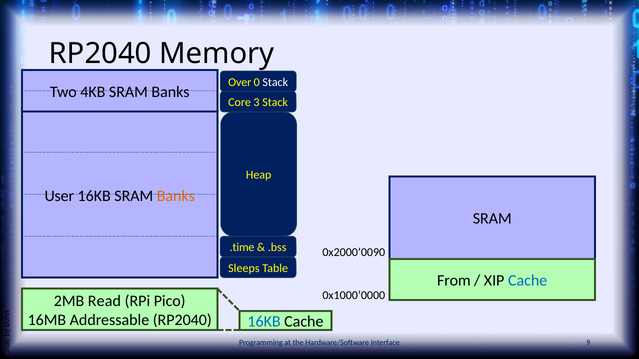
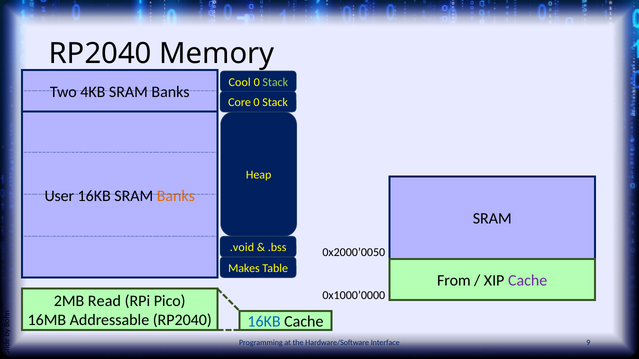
Over: Over -> Cool (240, 82)
Stack colour: white -> light green (275, 82)
Core 3: 3 -> 0 (257, 103)
.time: .time -> .void (242, 248)
0x2000’0090: 0x2000’0090 -> 0x2000’0050 (354, 252)
Sleeps: Sleeps -> Makes (244, 268)
Cache colour: blue -> purple (528, 281)
